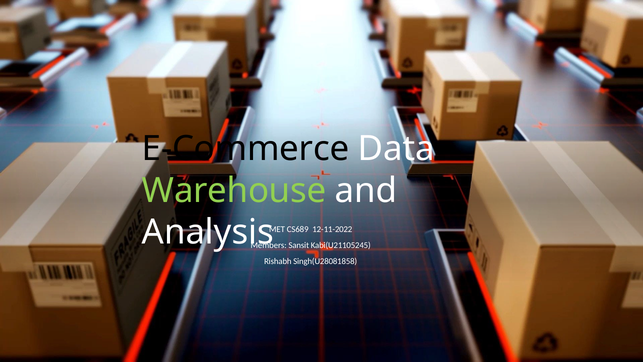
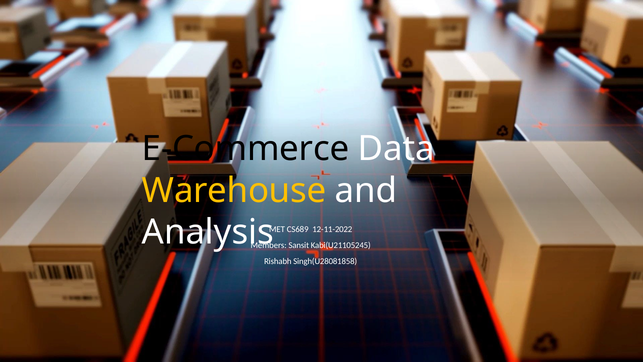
Warehouse colour: light green -> yellow (234, 190)
